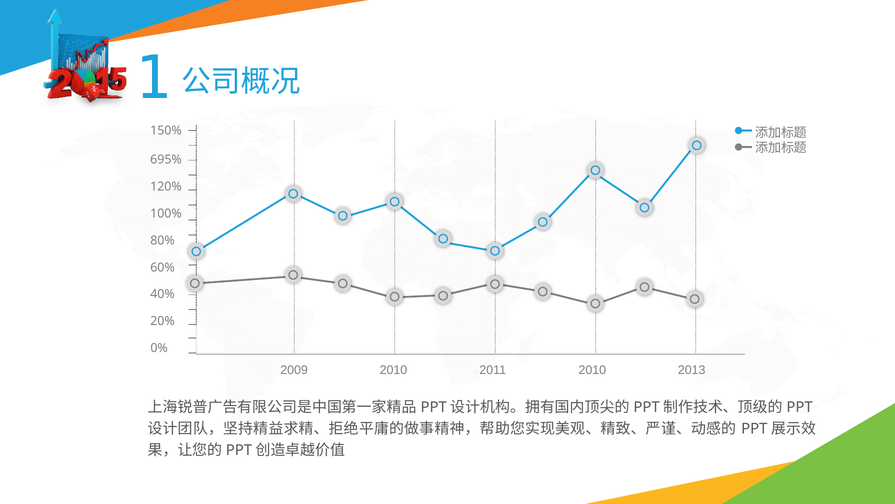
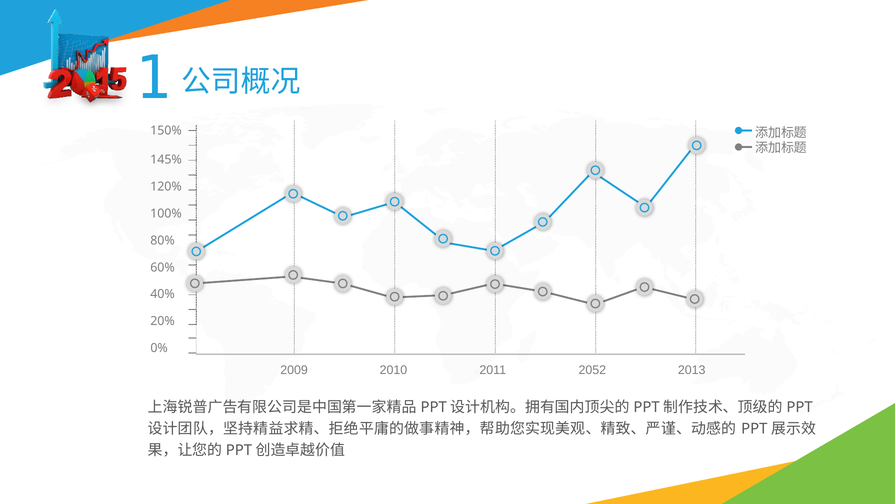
695%: 695% -> 145% (166, 159)
2010: 2010 -> 2052 (592, 370)
